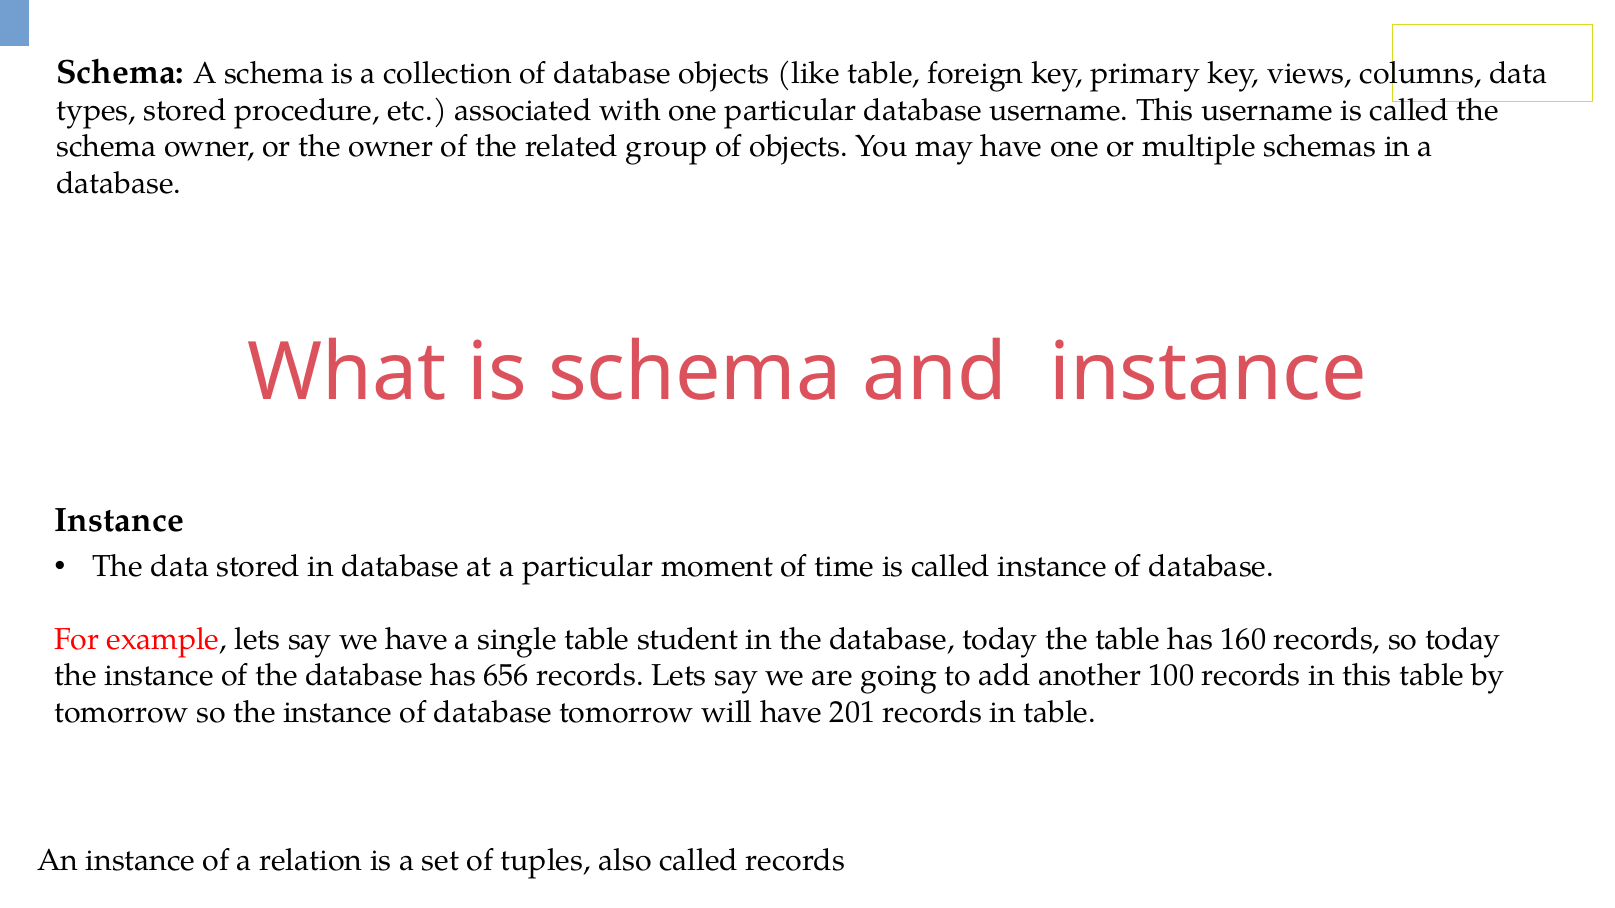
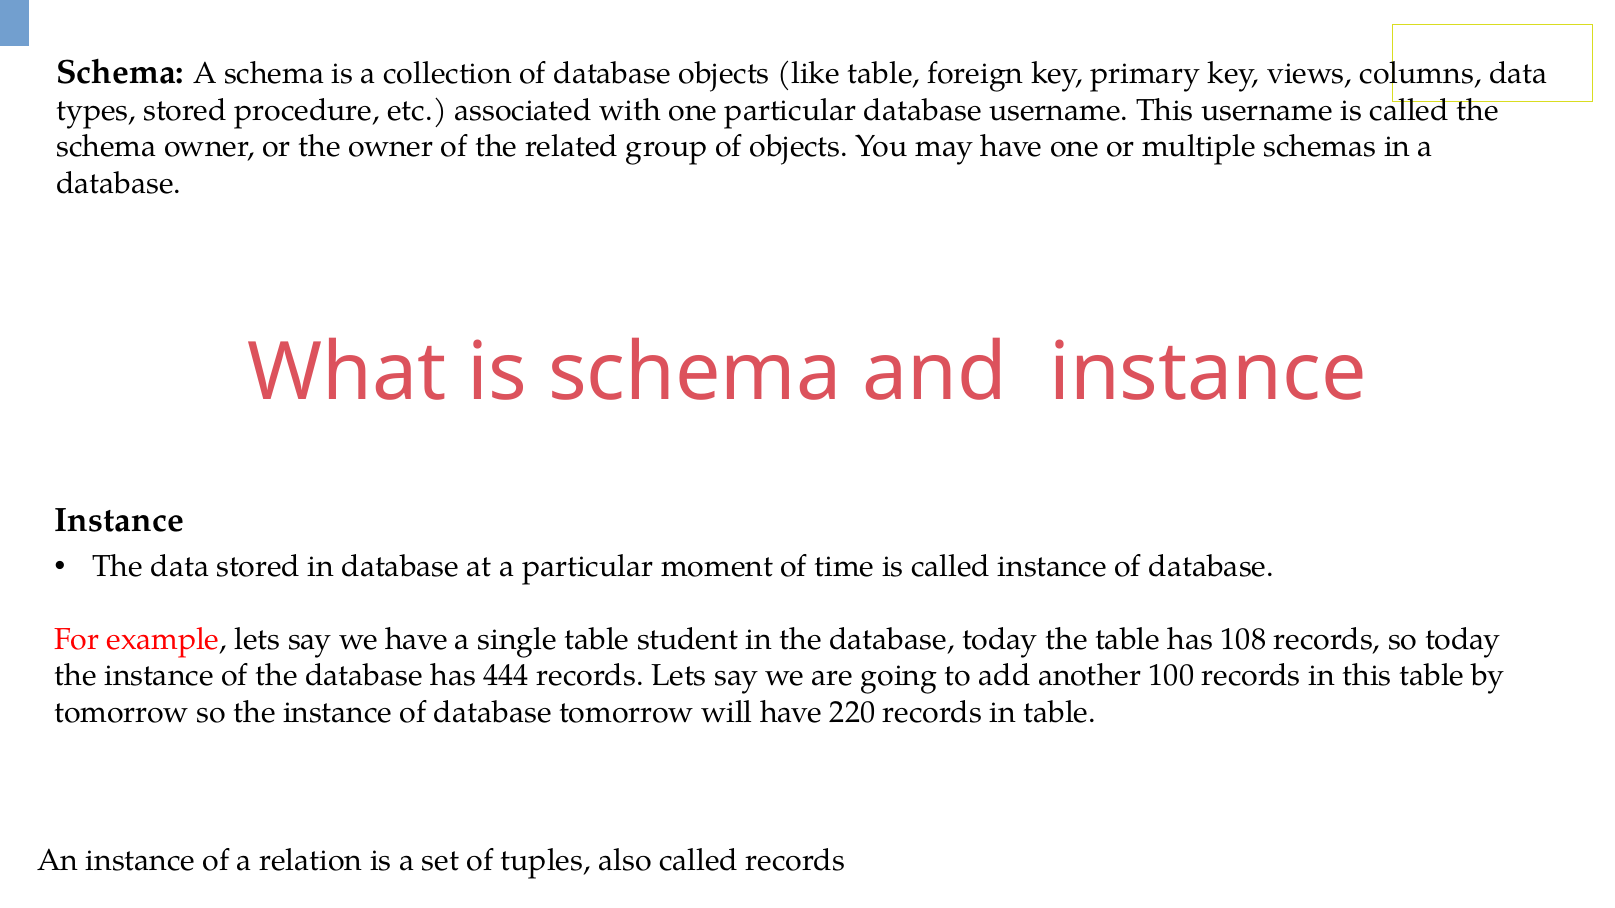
160: 160 -> 108 (1243, 640)
656: 656 -> 444 (506, 676)
201: 201 -> 220 (853, 712)
